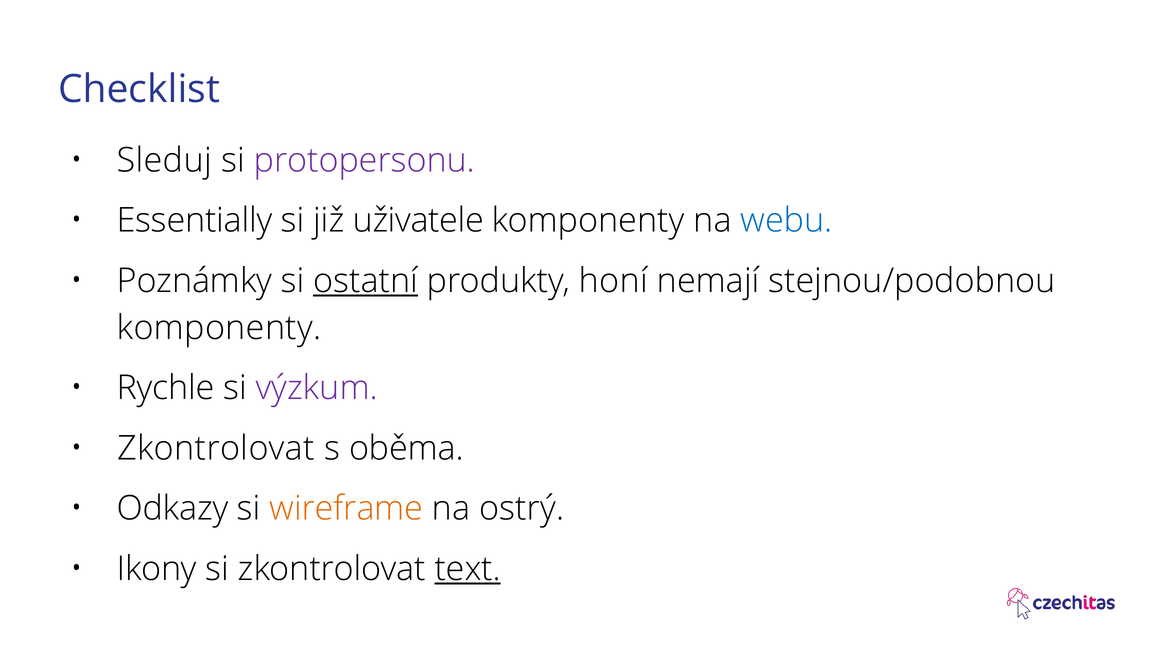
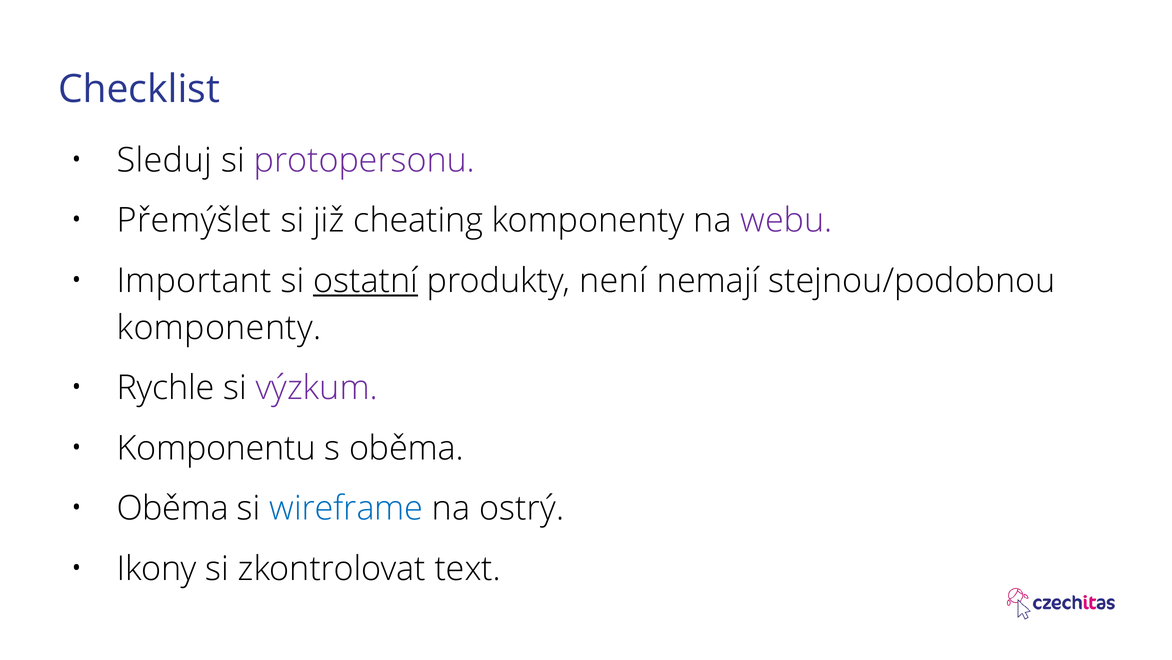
Essentially: Essentially -> Přemýšlet (194, 220)
uživatele: uživatele -> cheating (418, 220)
webu colour: blue -> purple (786, 220)
Poznámky: Poznámky -> Important (194, 280)
honí: honí -> není (613, 280)
Zkontrolovat: Zkontrolovat -> Komponentu (216, 448)
Odkazy: Odkazy -> Oběma (173, 508)
wireframe colour: orange -> blue (346, 508)
text underline: present -> none (468, 568)
